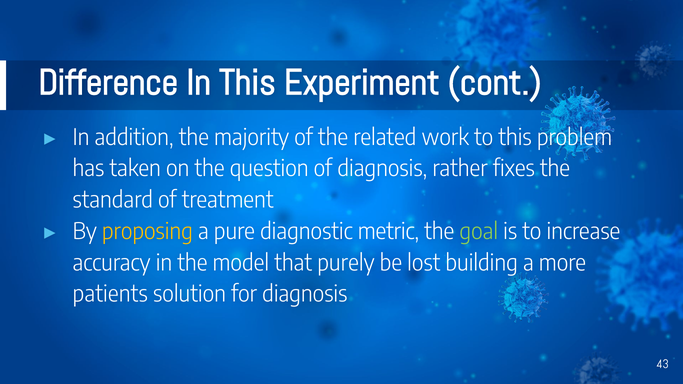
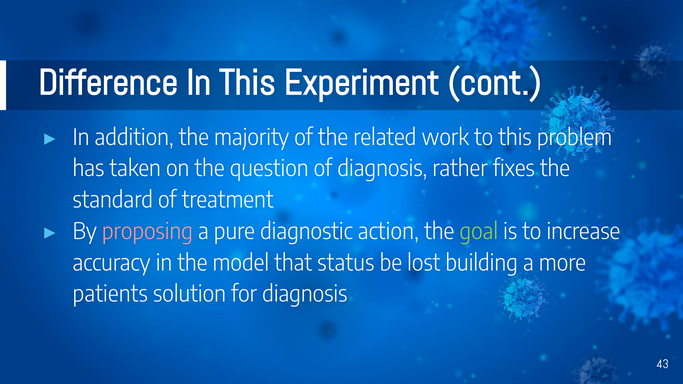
proposing colour: yellow -> pink (147, 232)
metric: metric -> action (388, 232)
purely: purely -> status (346, 263)
